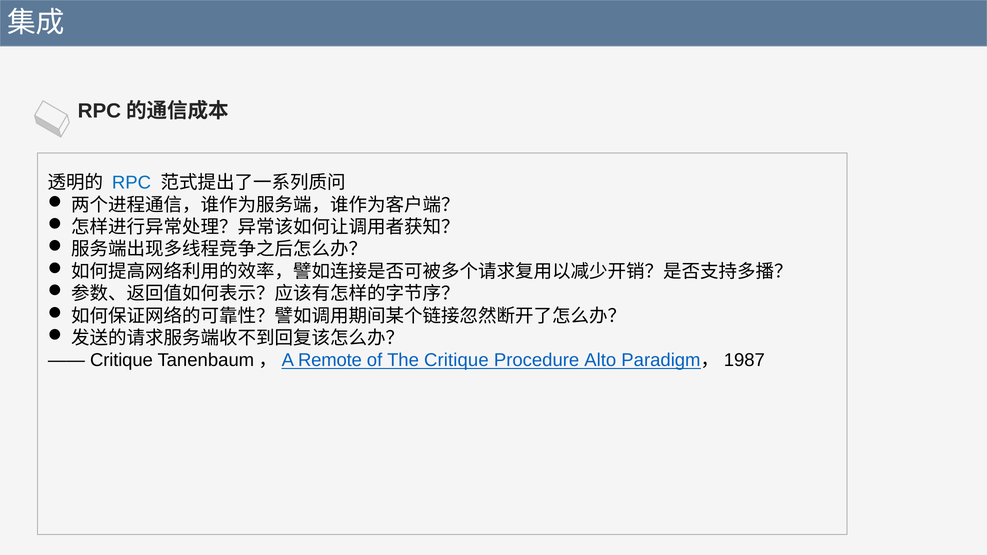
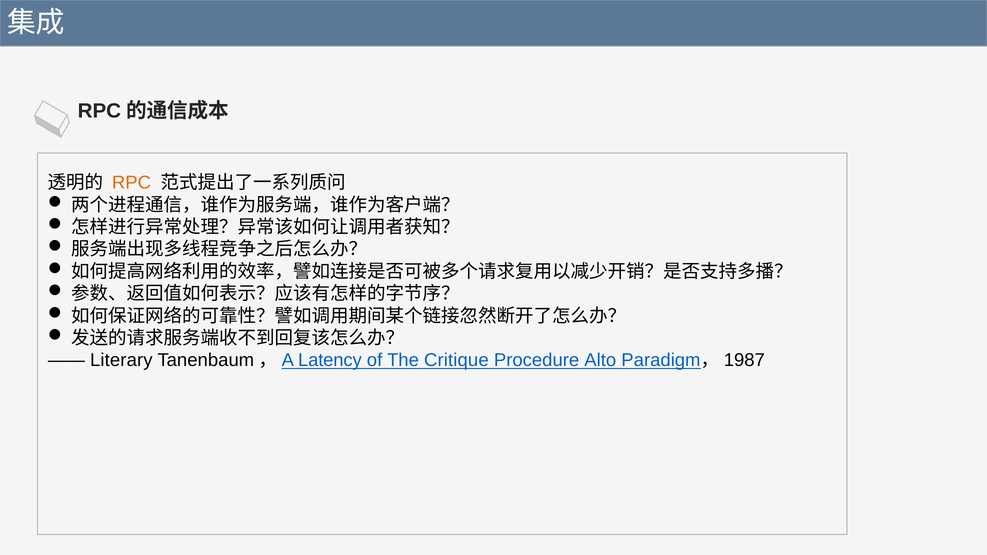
RPC colour: blue -> orange (132, 183)
Critique: Critique -> Literary (121, 360)
Remote: Remote -> Latency (330, 360)
